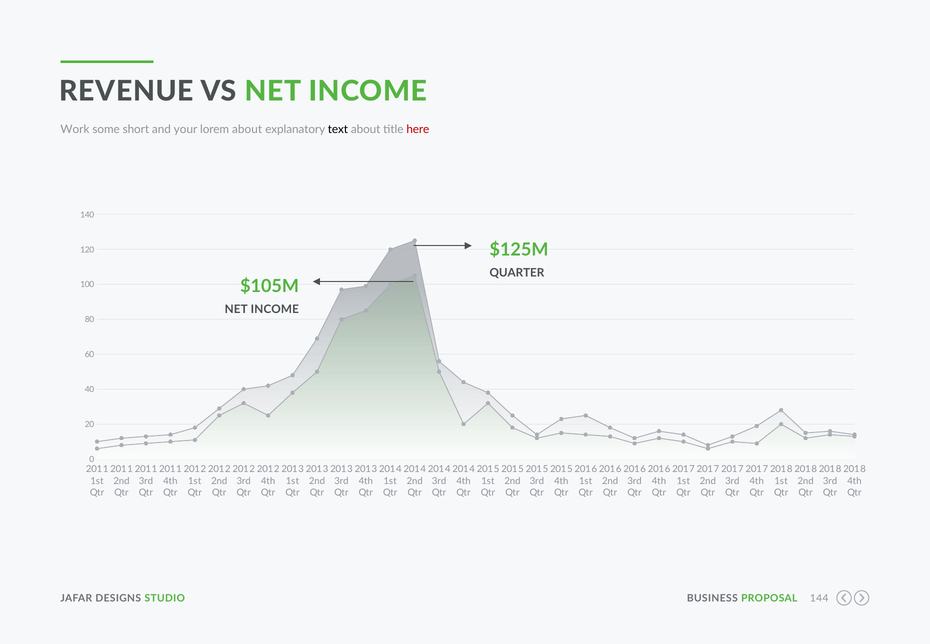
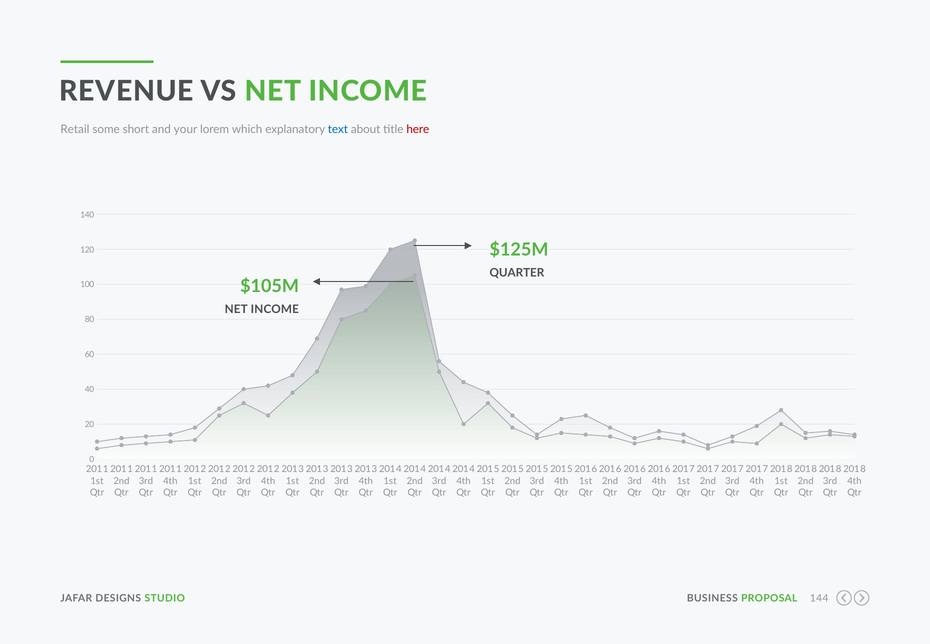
Work: Work -> Retail (75, 129)
lorem about: about -> which (247, 129)
text colour: black -> blue (338, 129)
